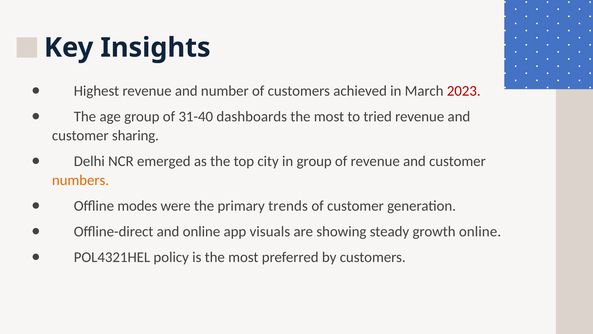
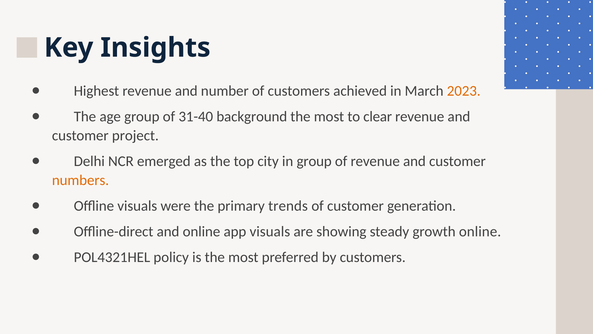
2023 colour: red -> orange (464, 91)
dashboards: dashboards -> background (252, 116)
tried: tried -> clear (378, 116)
sharing: sharing -> project (135, 135)
modes: modes -> visuals (137, 206)
